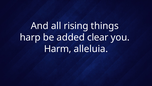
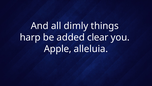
rising: rising -> dimly (76, 26)
Harm: Harm -> Apple (58, 49)
